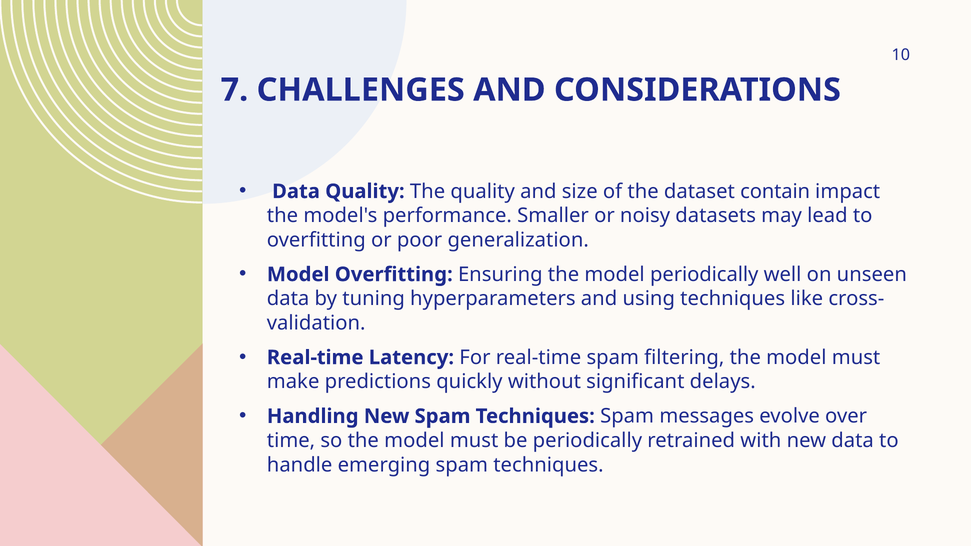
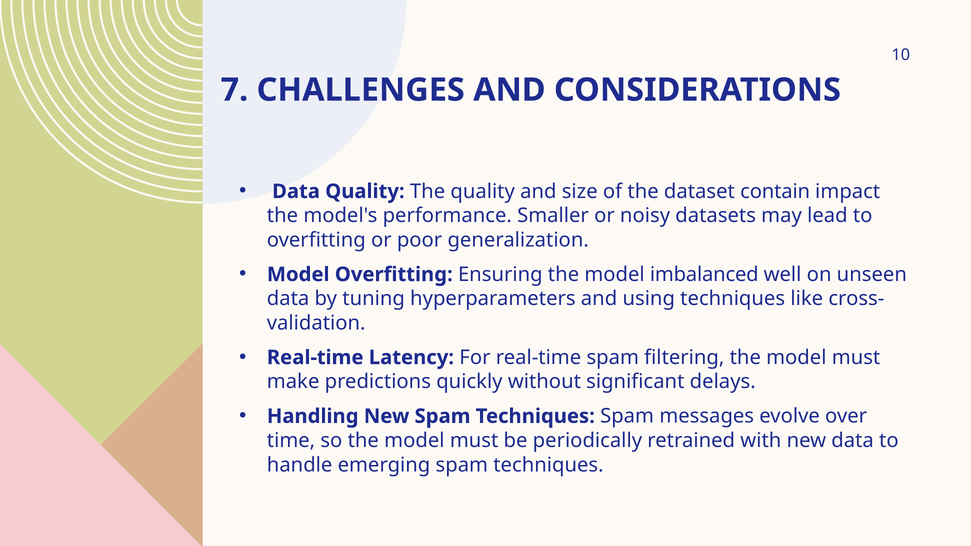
model periodically: periodically -> imbalanced (704, 275)
